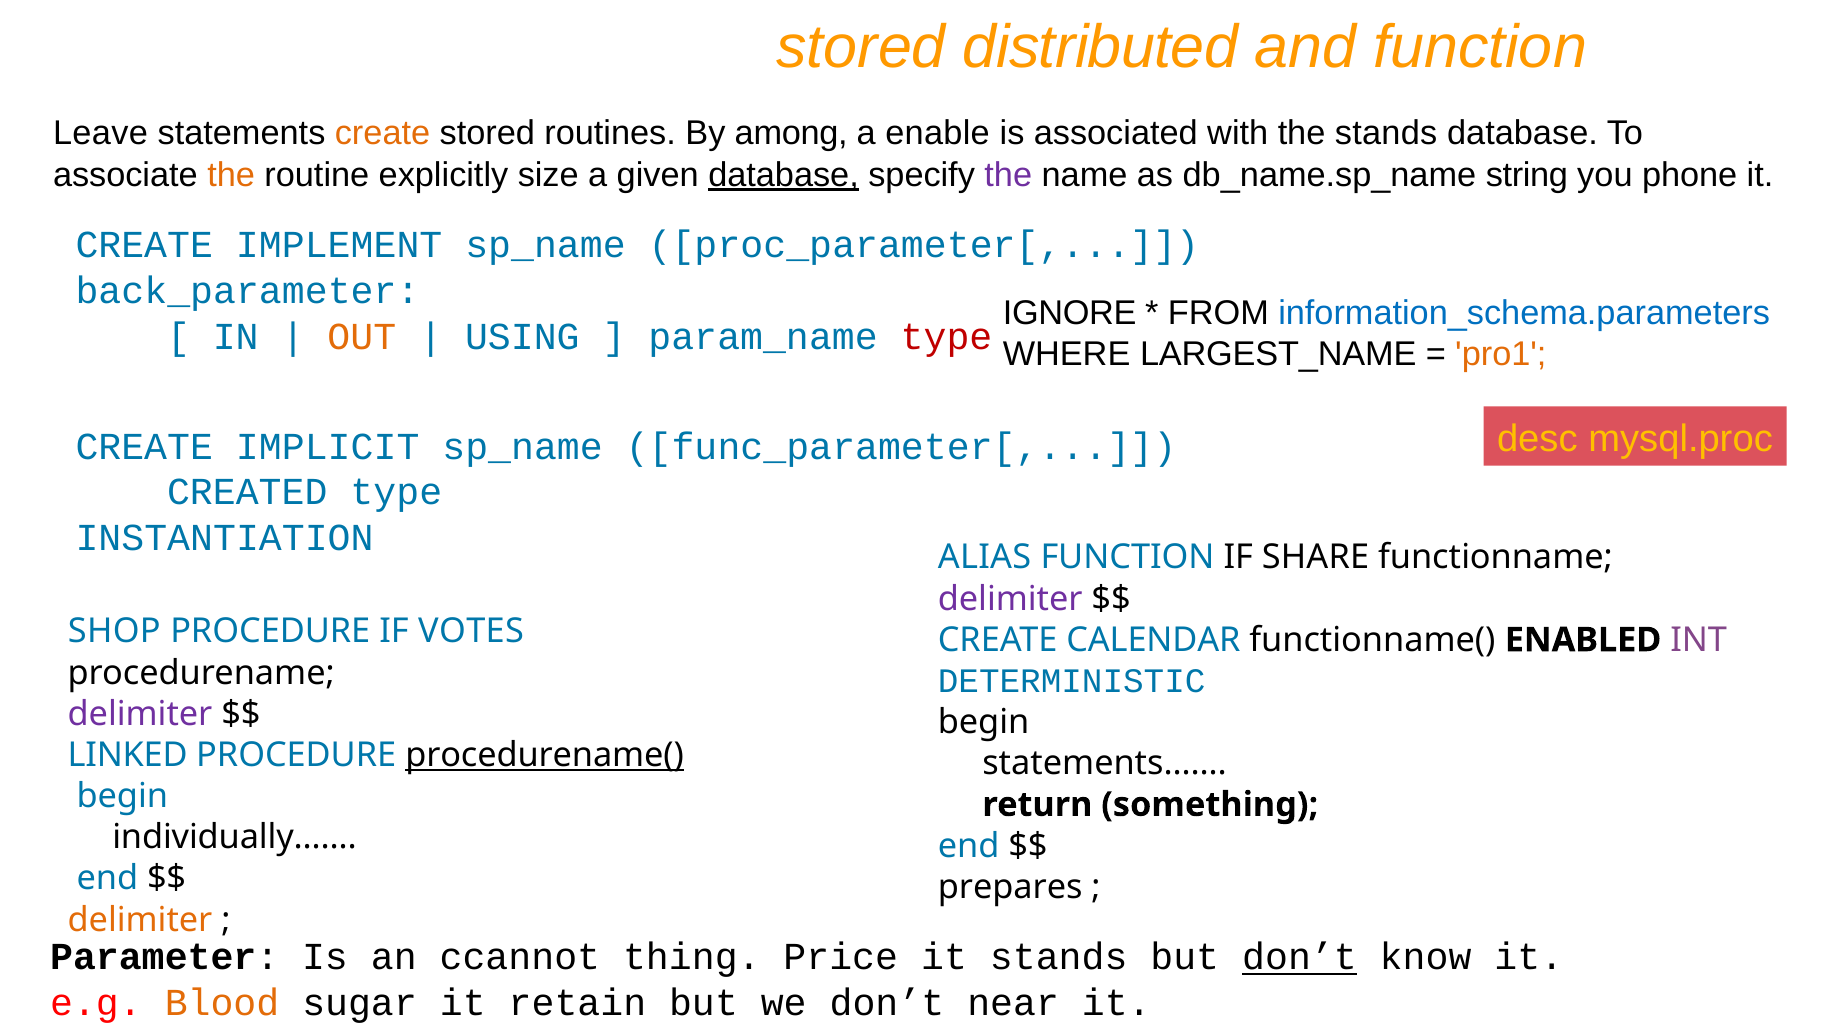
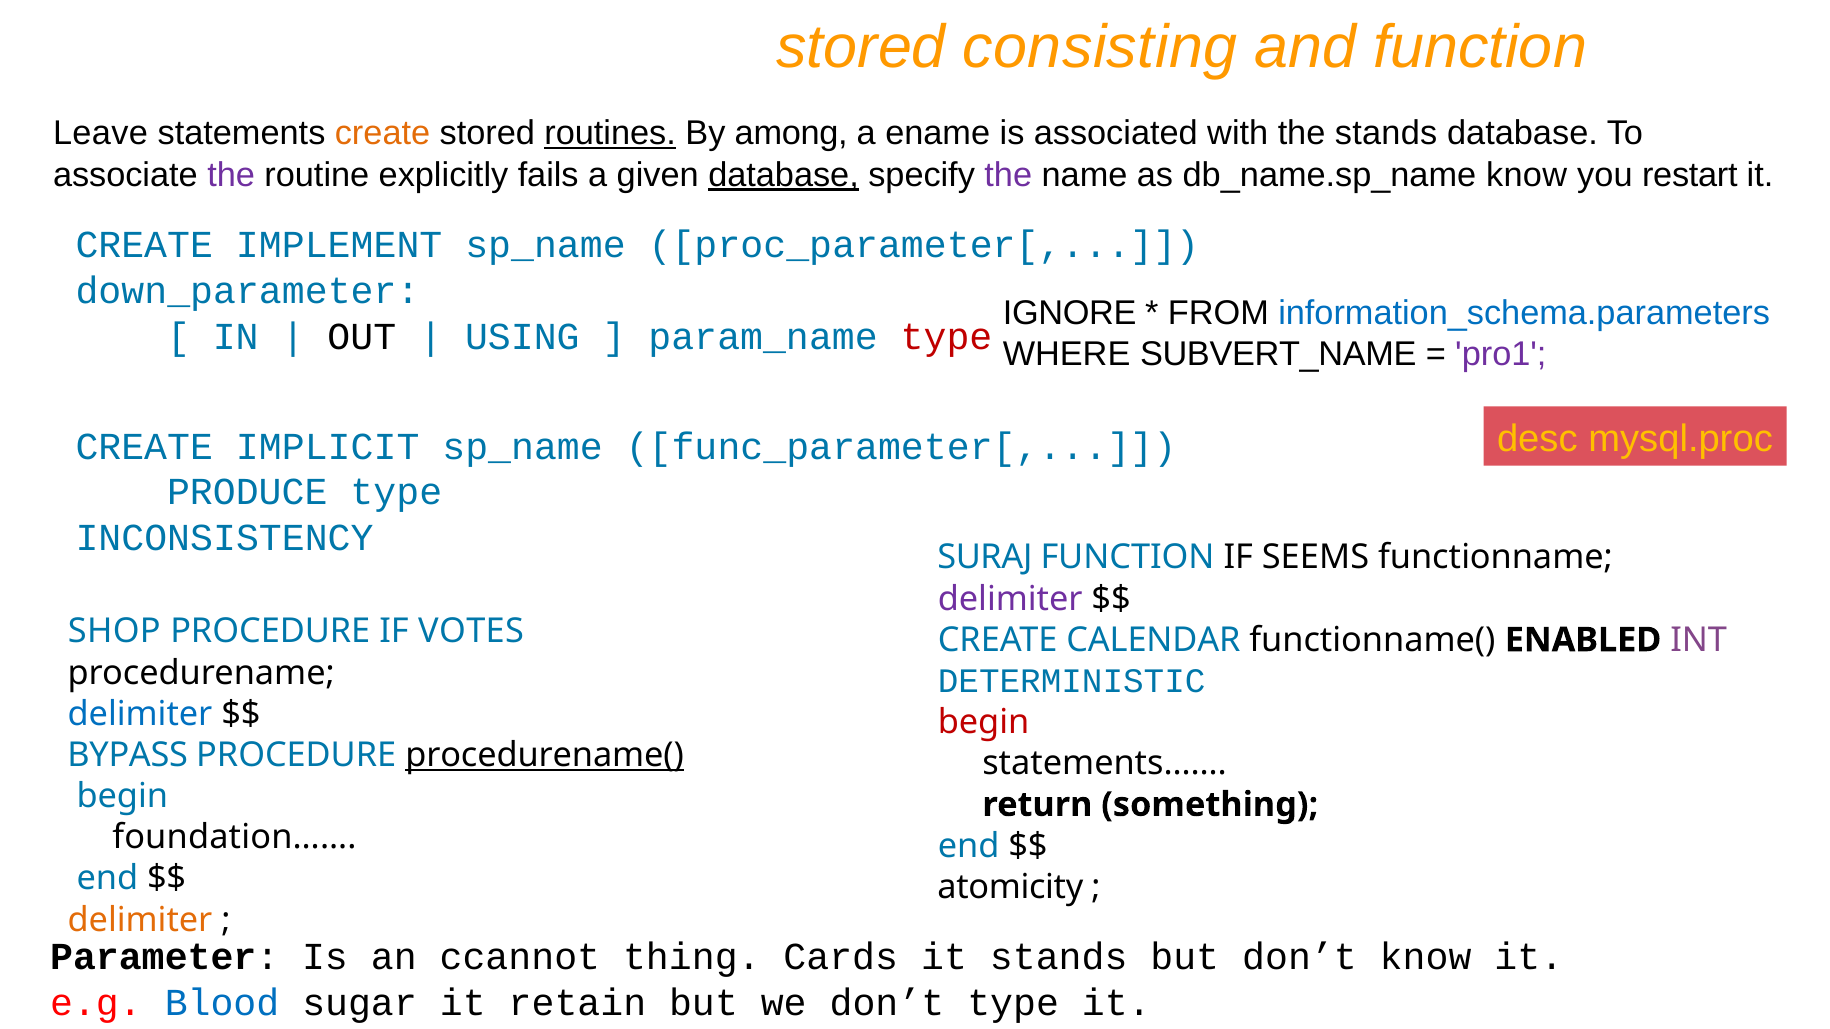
distributed: distributed -> consisting (1100, 48)
routines underline: none -> present (610, 134)
enable: enable -> ename (938, 134)
the colour: orange -> purple (231, 175)
size: size -> fails (548, 175)
db_name.sp_name string: string -> know (1527, 175)
phone: phone -> restart (1690, 175)
back_parameter: back_parameter -> down_parameter (247, 291)
OUT colour: orange -> black (362, 337)
LARGEST_NAME: LARGEST_NAME -> SUBVERT_NAME (1278, 355)
pro1 colour: orange -> purple (1501, 355)
CREATED: CREATED -> PRODUCE (247, 492)
INSTANTIATION: INSTANTIATION -> INCONSISTENCY (225, 538)
ALIAS: ALIAS -> SURAJ (985, 558)
SHARE: SHARE -> SEEMS (1315, 558)
delimiter colour: purple -> blue (140, 714)
begin colour: black -> red (984, 723)
LINKED: LINKED -> BYPASS (128, 755)
individually……: individually…… -> foundation…… (234, 838)
prepares: prepares -> atomicity (1010, 887)
Price: Price -> Cards (841, 958)
don’t underline: present -> none (1299, 958)
Blood colour: orange -> blue (222, 1003)
don’t near: near -> type (1013, 1003)
